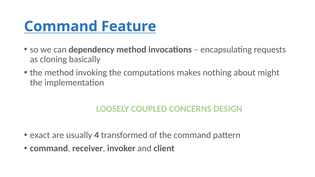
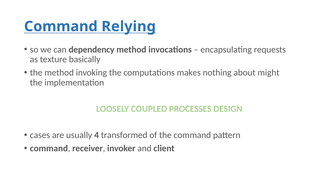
Feature: Feature -> Relying (129, 26)
cloning: cloning -> texture (53, 59)
CONCERNS: CONCERNS -> PROCESSES (190, 109)
exact: exact -> cases (40, 135)
